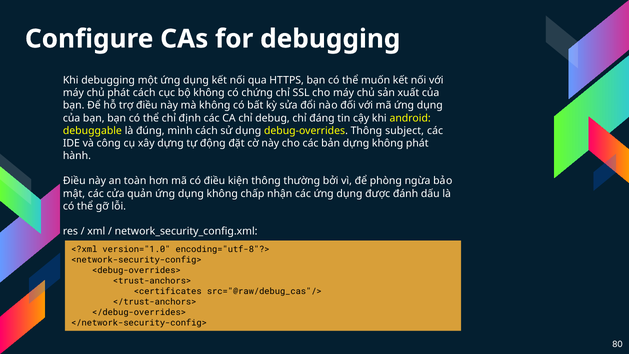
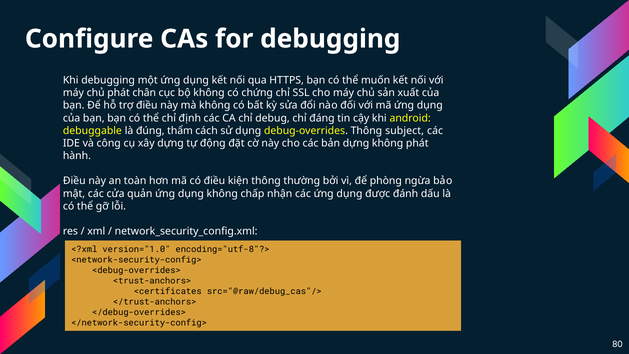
phát cách: cách -> chân (144, 93)
mình: mình -> thẩm (180, 131)
